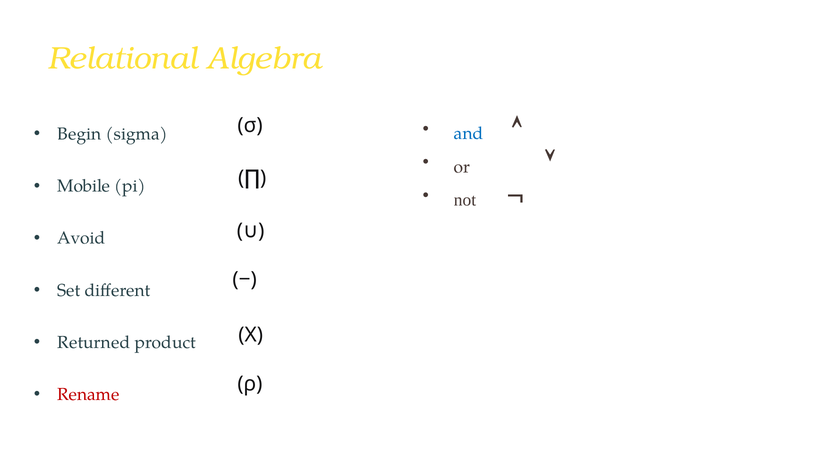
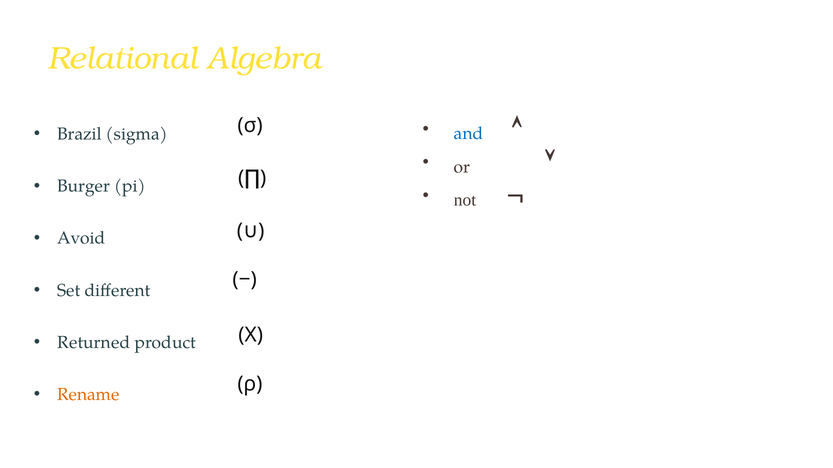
Begin: Begin -> Brazil (80, 134)
Mobile: Mobile -> Burger (84, 186)
Rename colour: red -> orange (88, 395)
